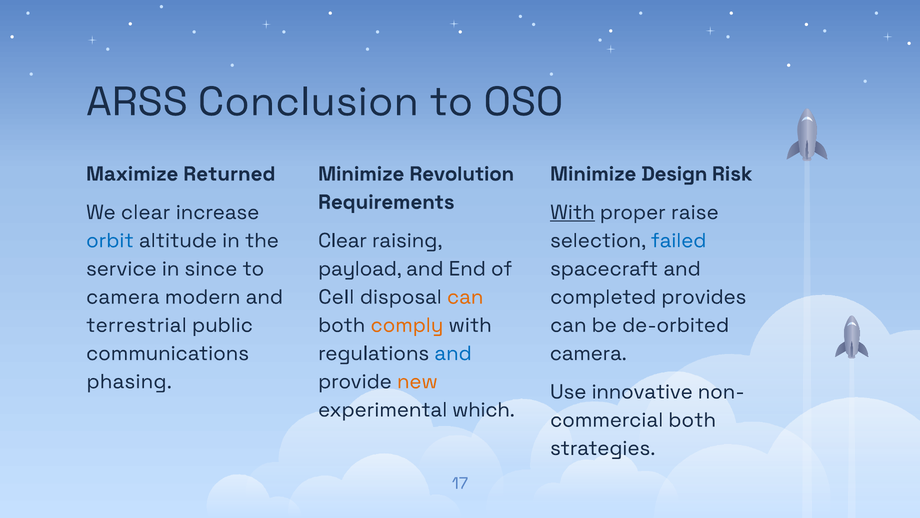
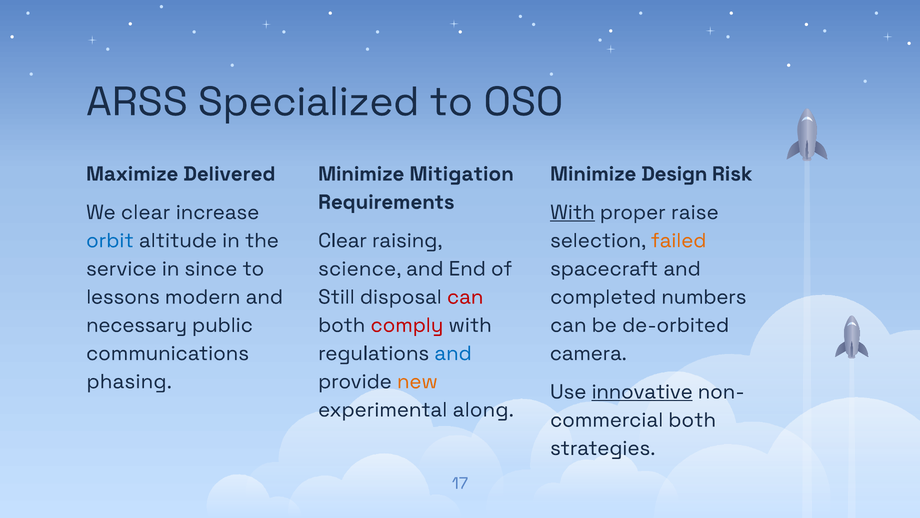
Conclusion: Conclusion -> Specialized (309, 102)
Returned: Returned -> Delivered (229, 174)
Revolution: Revolution -> Mitigation (462, 174)
failed colour: blue -> orange (679, 240)
payload: payload -> science (360, 268)
camera: camera -> lessons (123, 297)
Cell: Cell -> Still (336, 297)
can colour: orange -> red (465, 297)
provides: provides -> numbers (704, 297)
terrestrial: terrestrial -> necessary (137, 325)
comply colour: orange -> red (407, 325)
innovative underline: none -> present (642, 391)
which: which -> along (483, 409)
